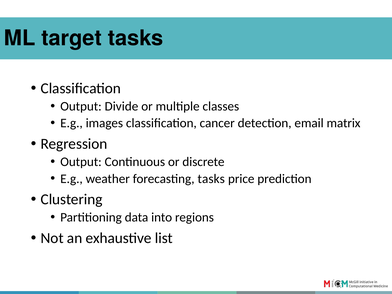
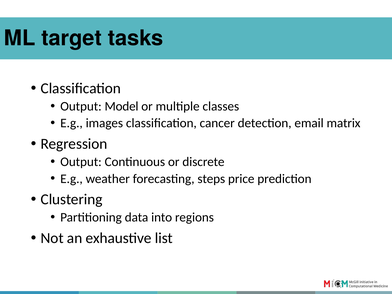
Divide: Divide -> Model (122, 106)
forecasting tasks: tasks -> steps (211, 179)
